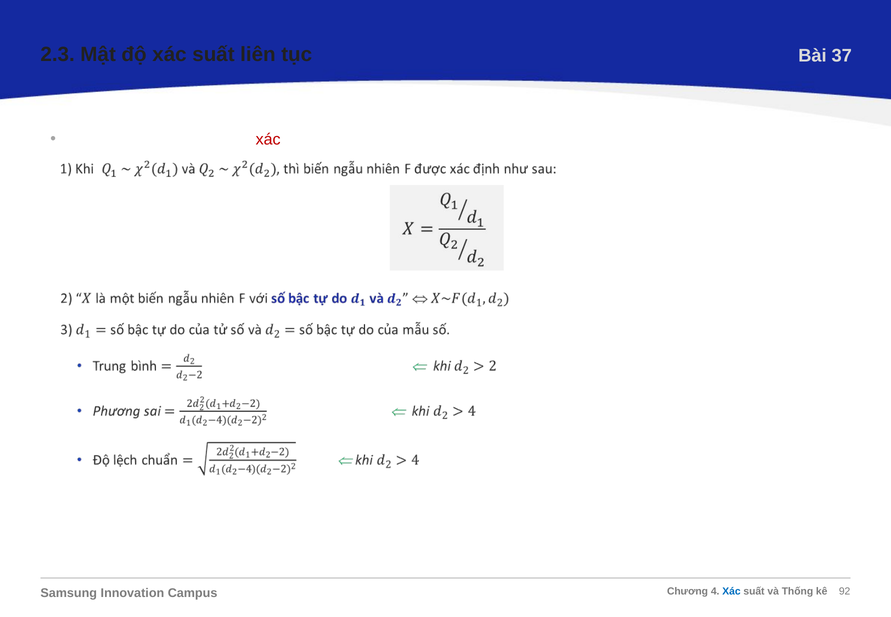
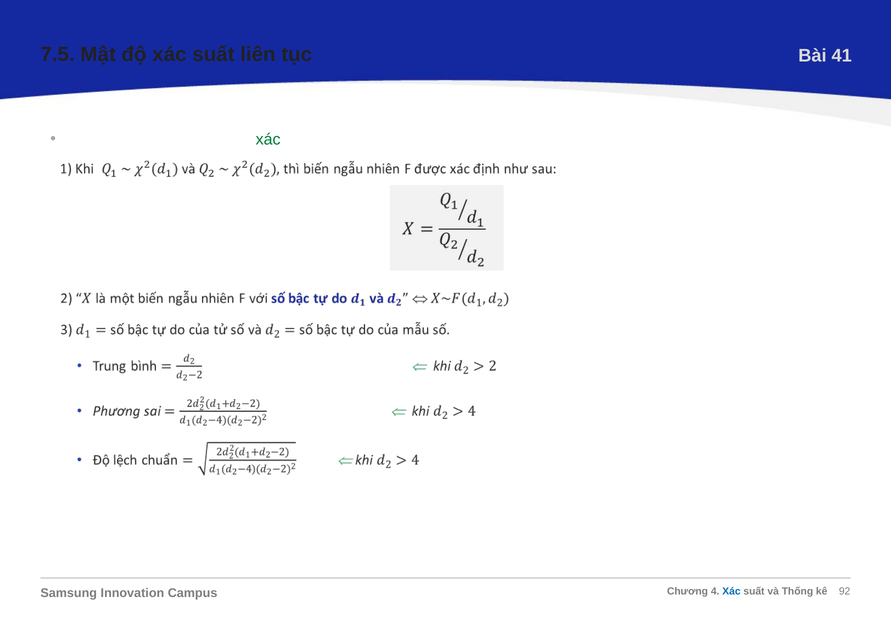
2.3: 2.3 -> 7.5 (58, 54)
37: 37 -> 41 (842, 55)
xác colour: red -> green (268, 139)
